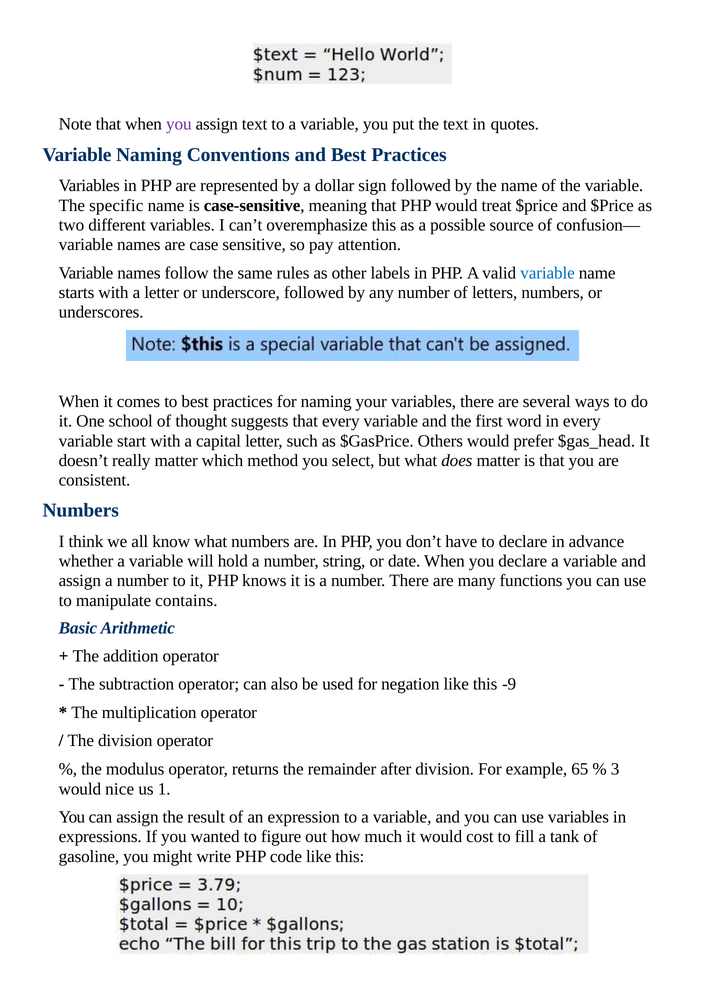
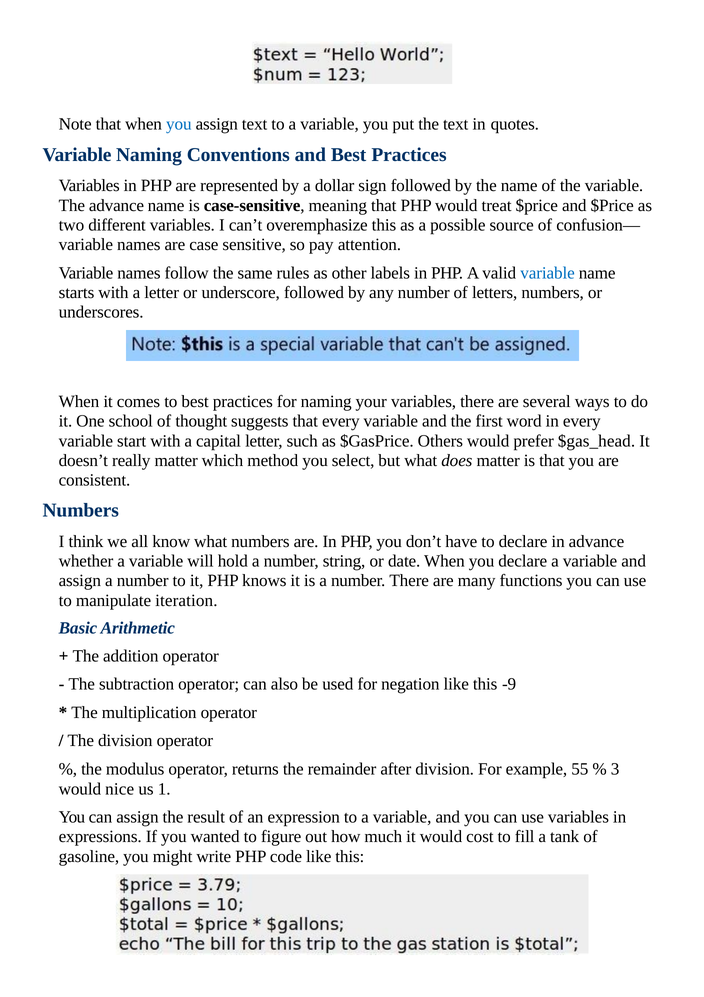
you colour: purple -> blue (179, 124)
The specific: specific -> advance (116, 205)
contains: contains -> iteration (186, 600)
65: 65 -> 55 (580, 769)
